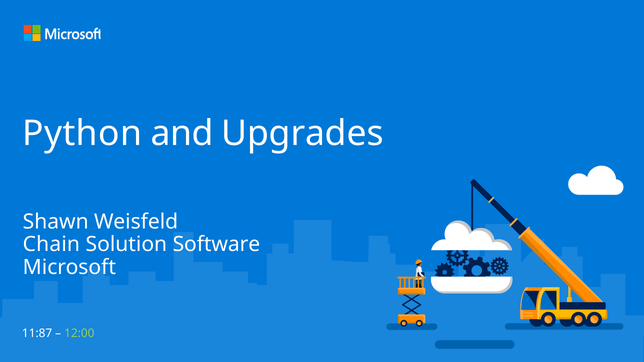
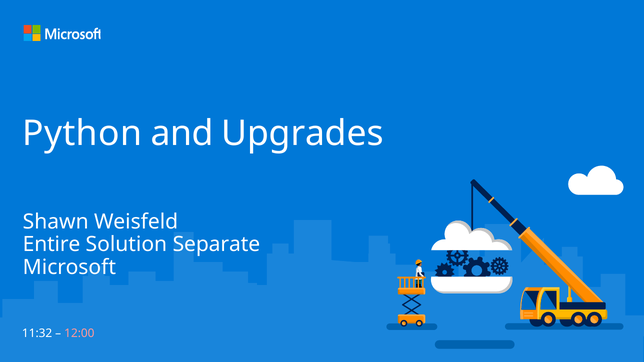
Chain: Chain -> Entire (52, 245)
Software: Software -> Separate (216, 245)
11:87: 11:87 -> 11:32 (37, 333)
12:00 colour: light green -> pink (79, 333)
